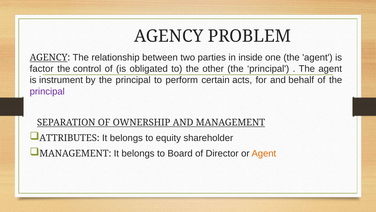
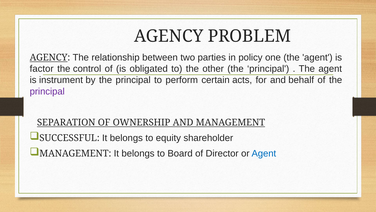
inside: inside -> policy (250, 57)
ATTRIBUTES: ATTRIBUTES -> SUCCESSFUL (69, 138)
Agent colour: orange -> blue (264, 153)
